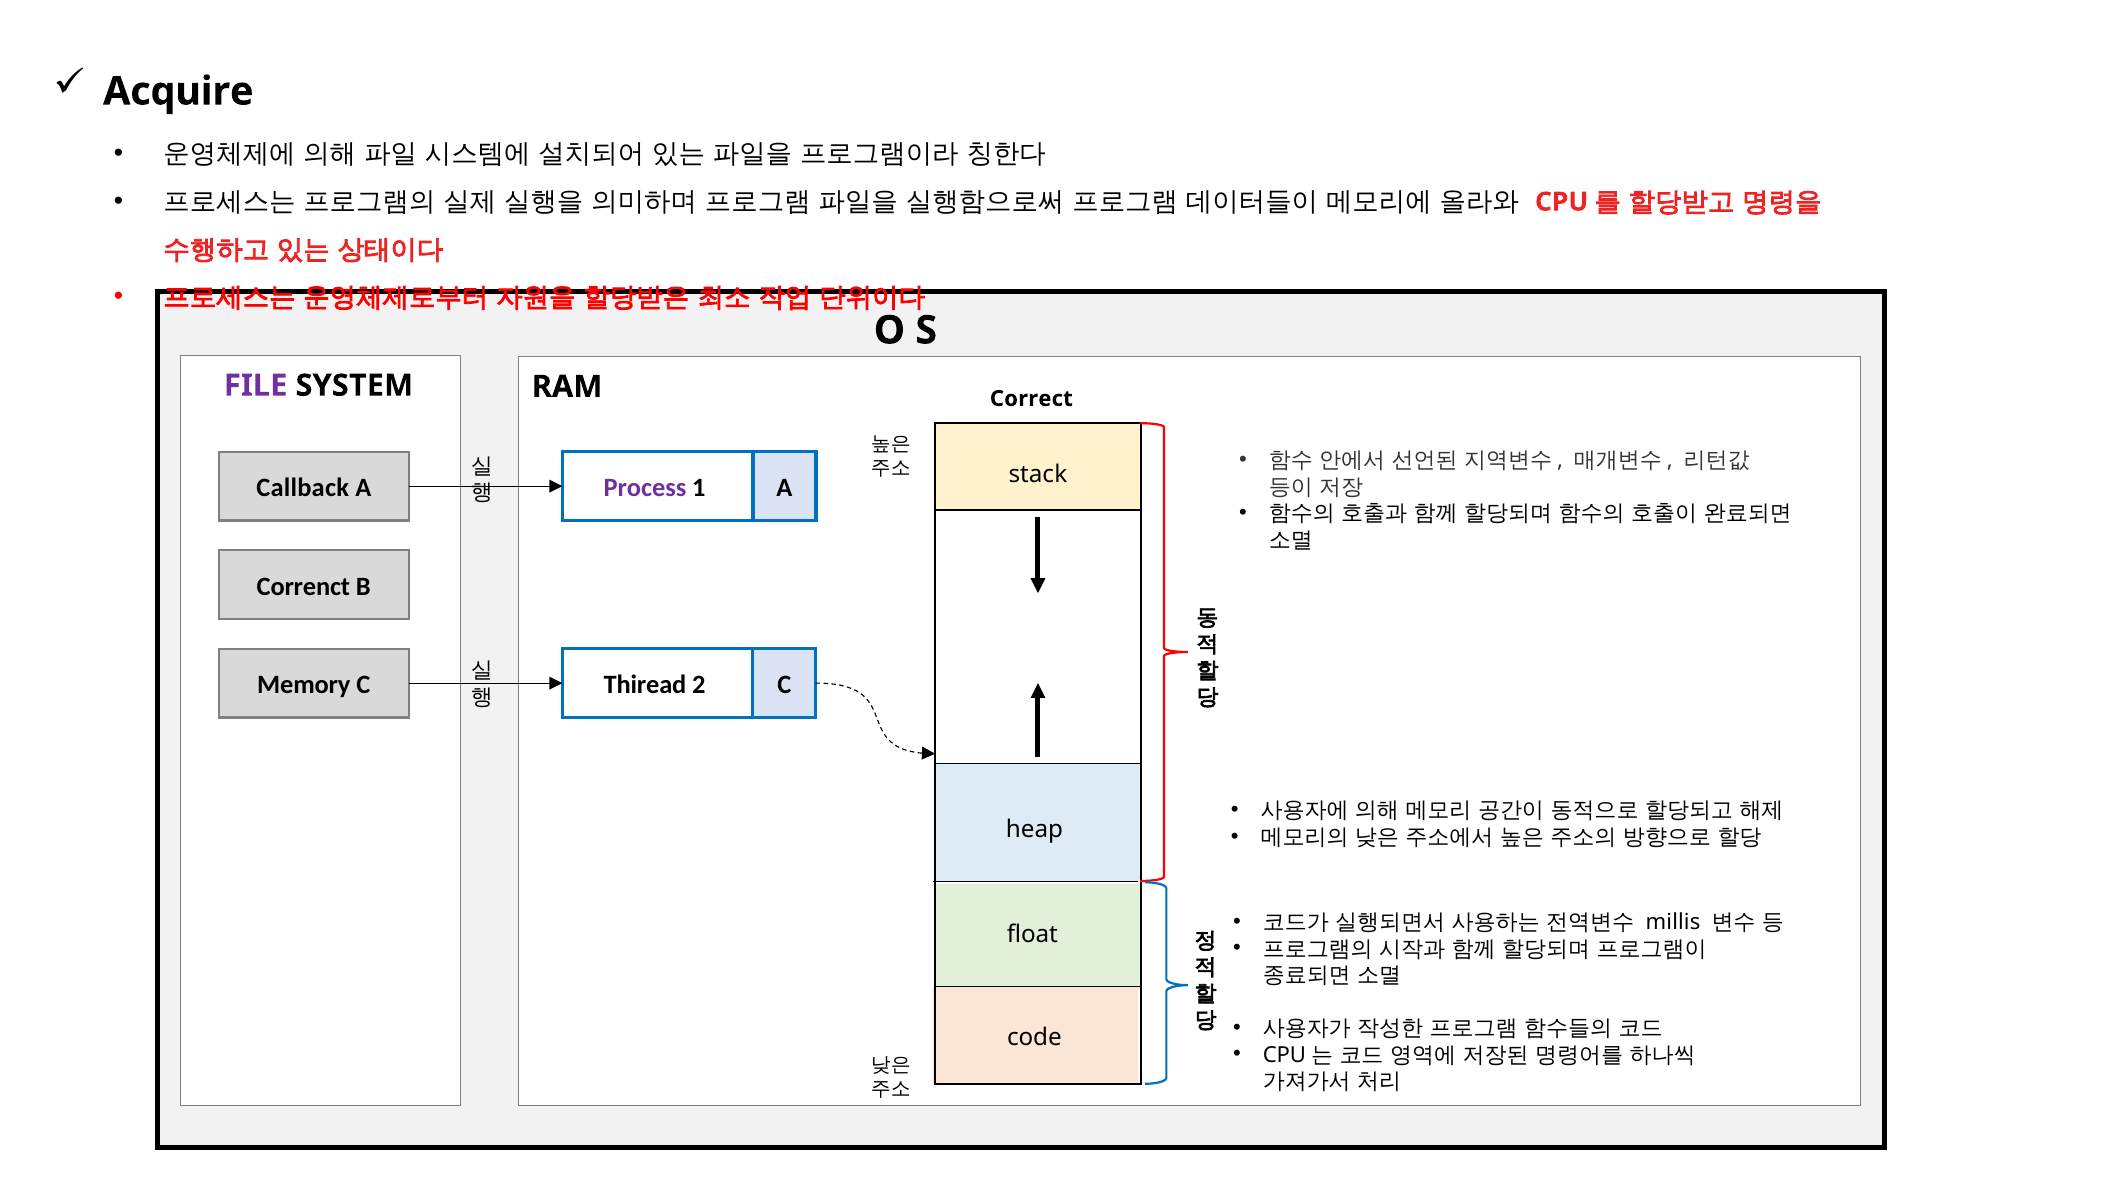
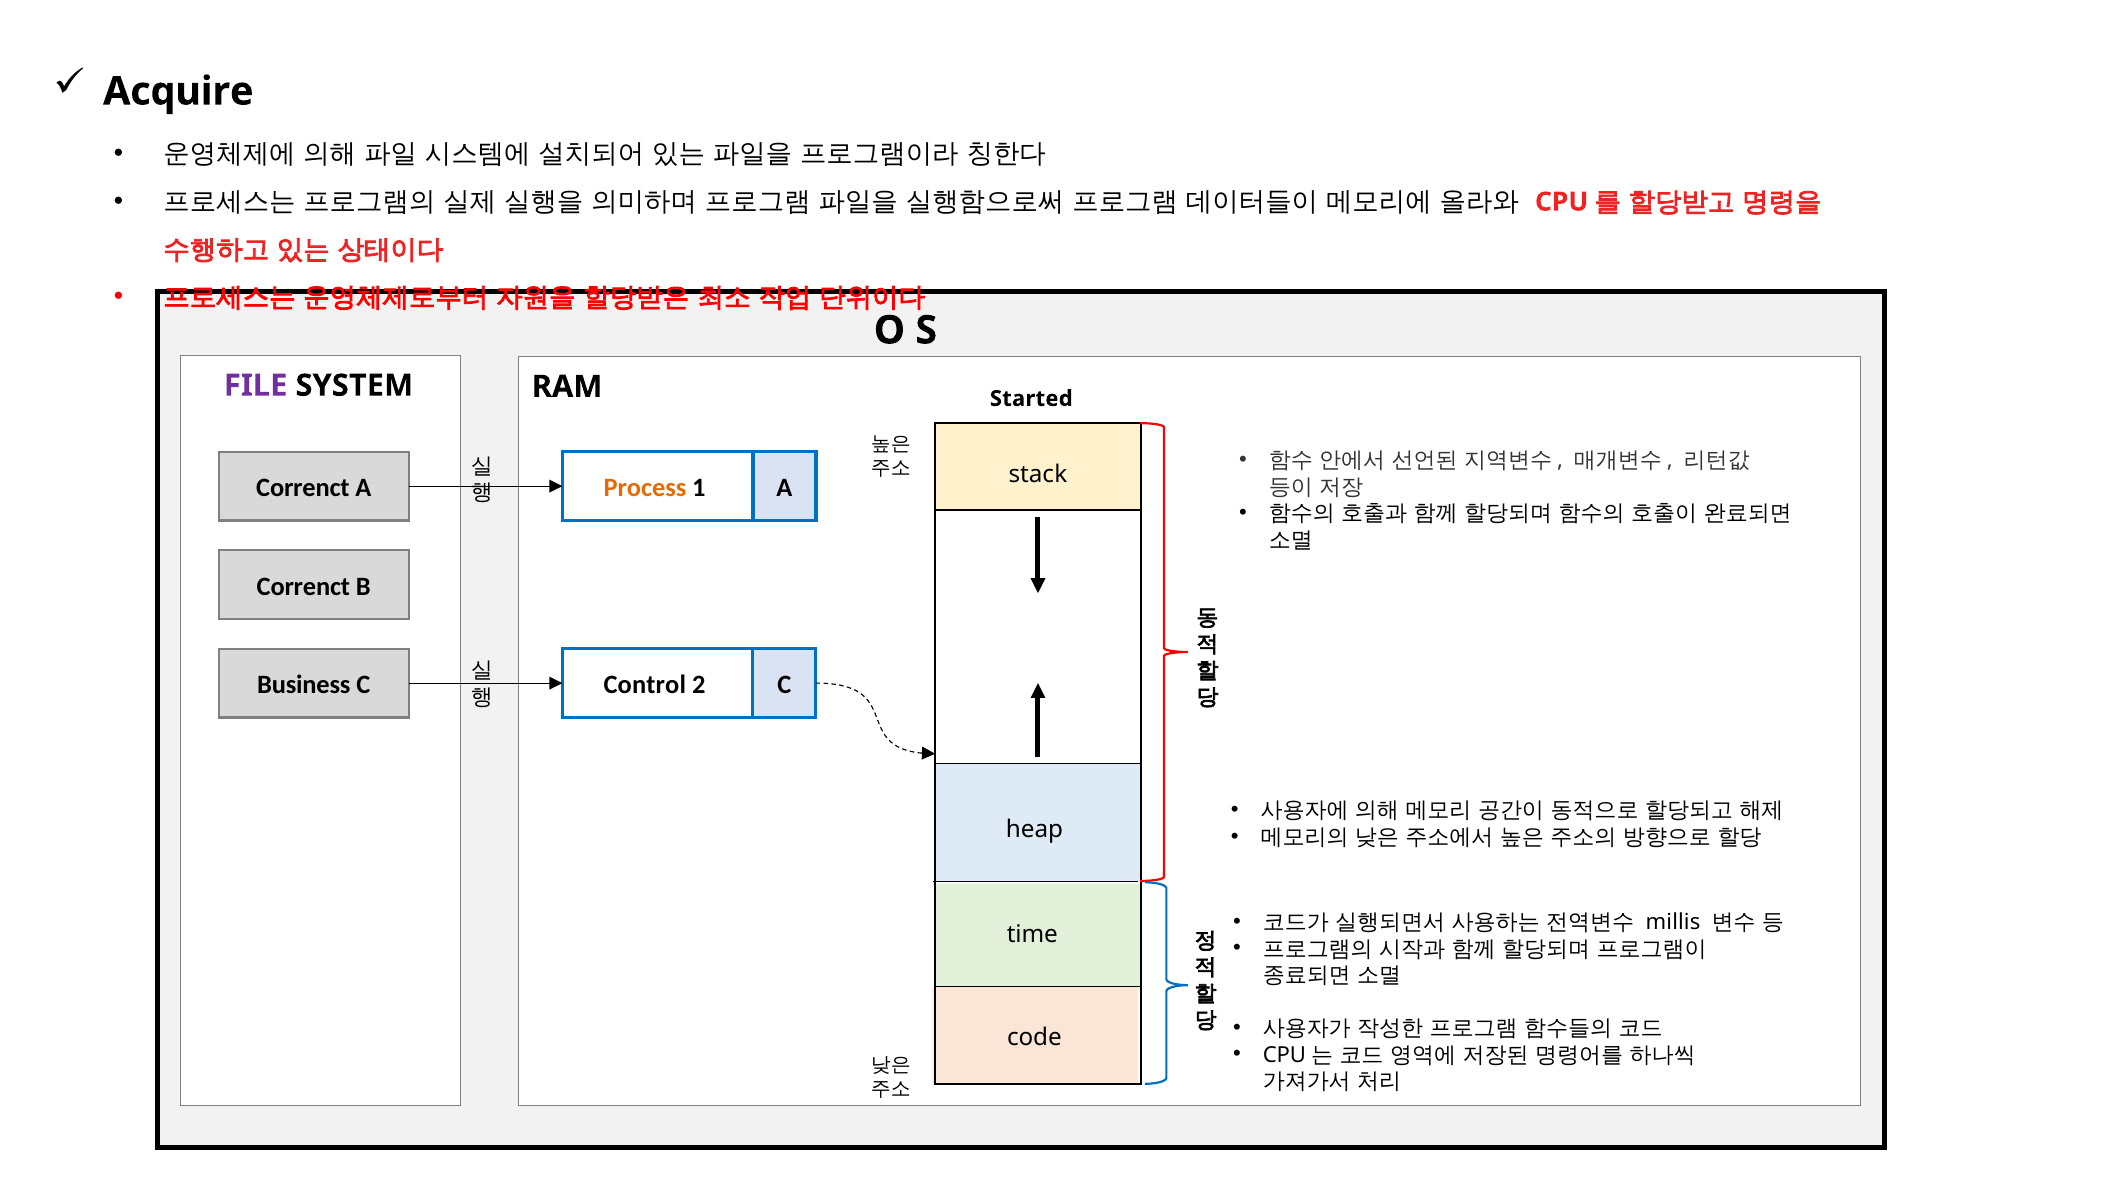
Correct: Correct -> Started (1031, 399)
Callback: Callback -> Correnct (303, 488)
Process colour: purple -> orange (645, 488)
Memory: Memory -> Business (304, 685)
Thiread: Thiread -> Control (645, 685)
float: float -> time (1032, 935)
